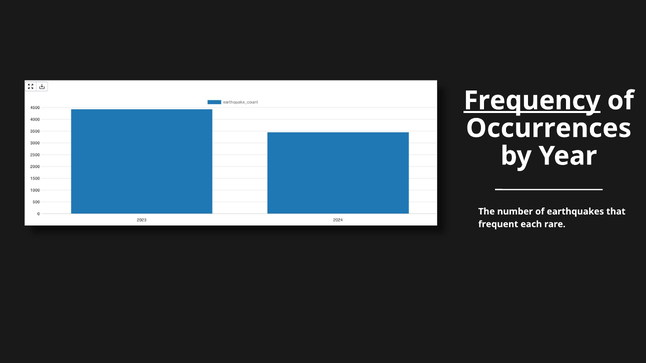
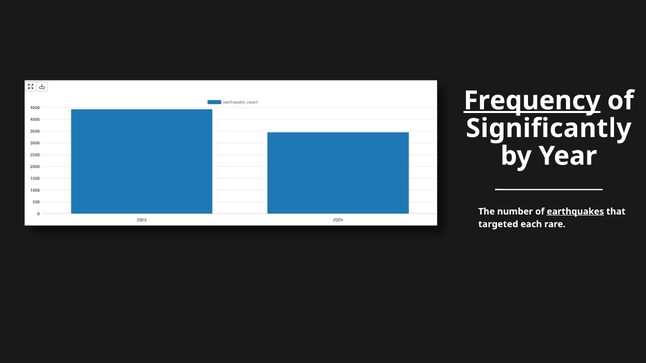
Occurrences: Occurrences -> Significantly (549, 128)
earthquakes underline: none -> present (575, 212)
frequent: frequent -> targeted (498, 224)
